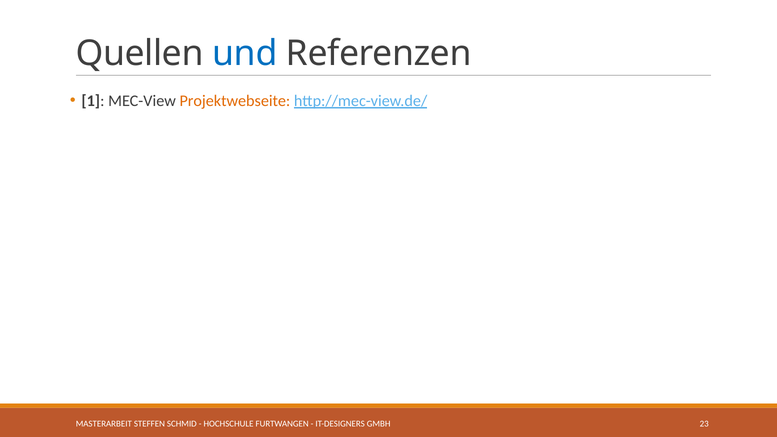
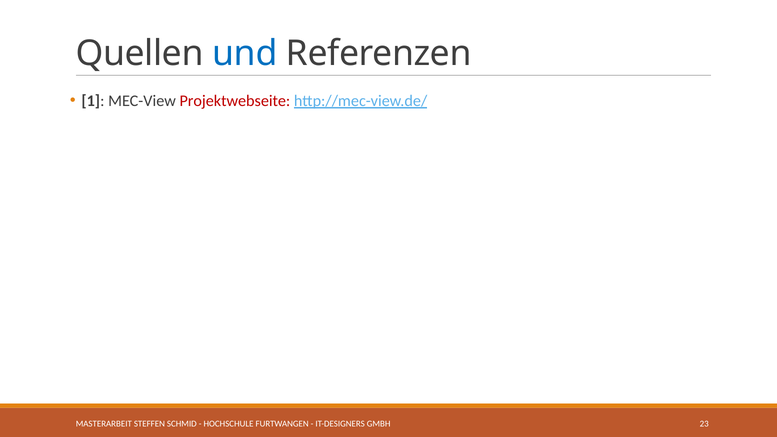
Projektwebseite colour: orange -> red (235, 101)
